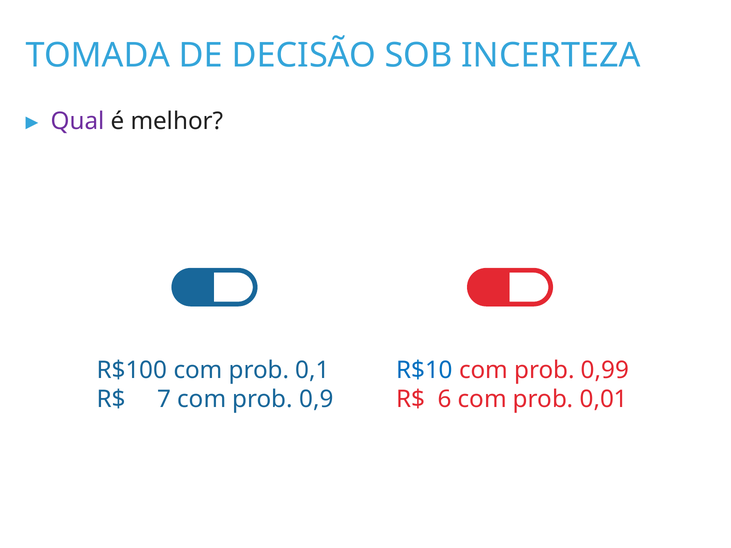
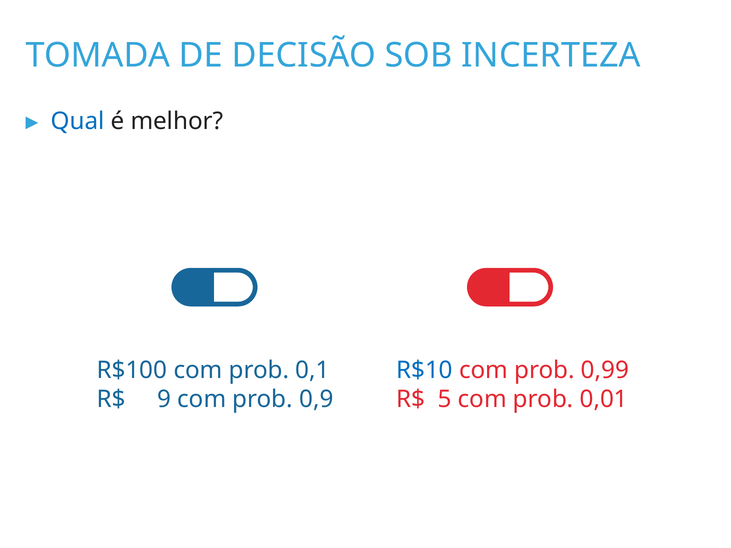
Qual colour: purple -> blue (78, 122)
7: 7 -> 9 (164, 400)
6: 6 -> 5 (445, 400)
